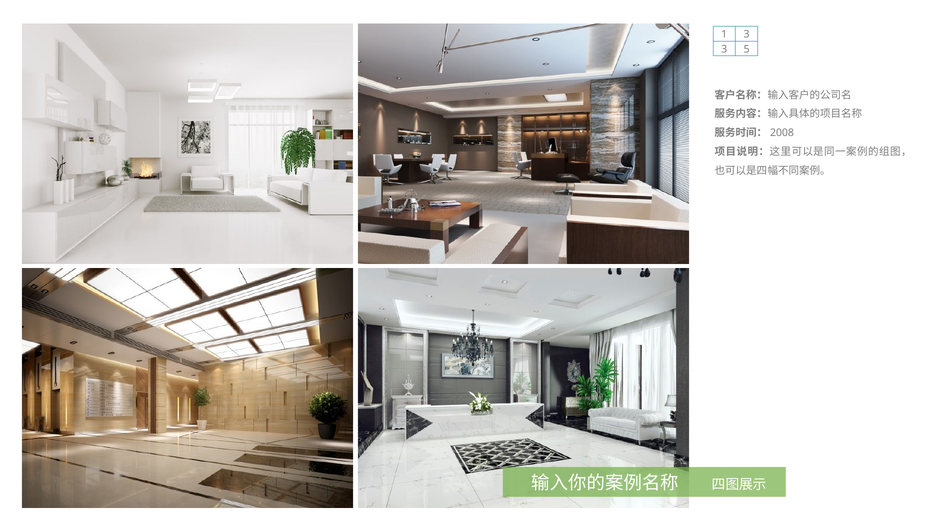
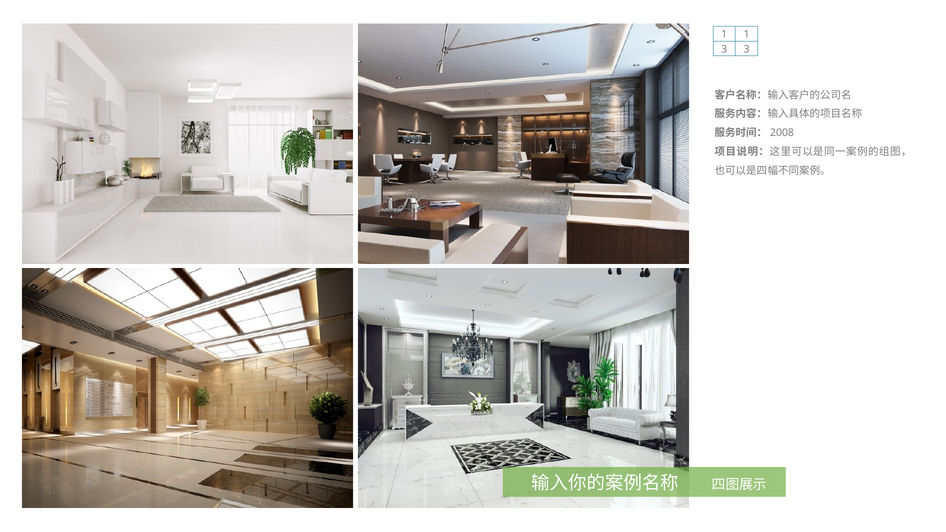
1 3: 3 -> 1 (747, 34)
3 5: 5 -> 3 (747, 49)
